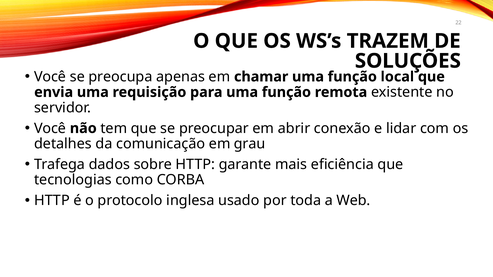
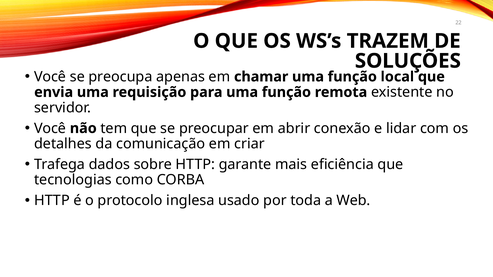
grau: grau -> criar (250, 144)
